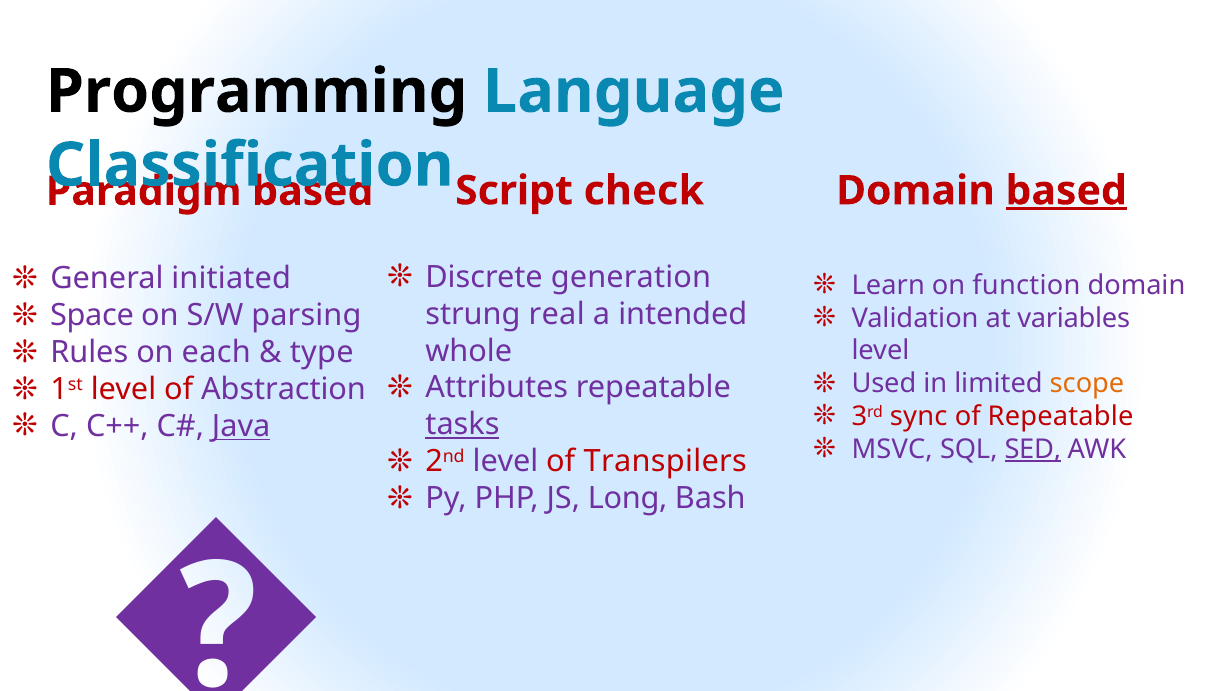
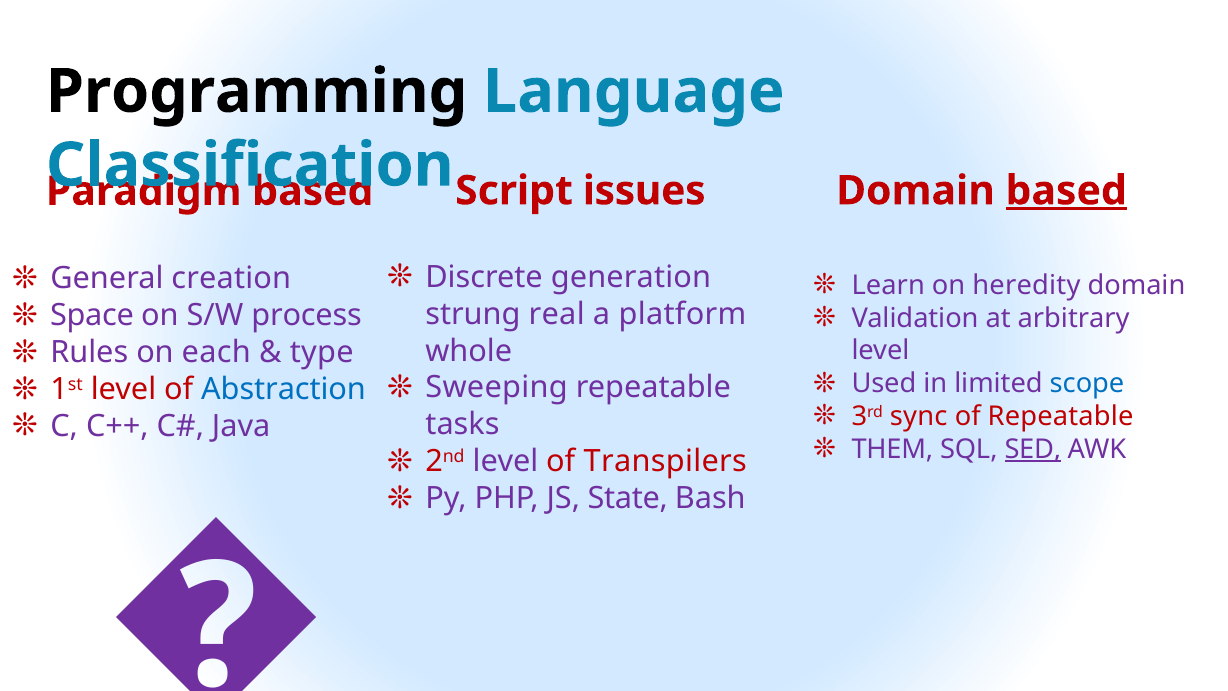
check: check -> issues (644, 191)
initiated: initiated -> creation (231, 279)
function: function -> heredity (1026, 285)
parsing: parsing -> process (307, 316)
intended: intended -> platform (683, 314)
variables: variables -> arbitrary (1074, 318)
scope colour: orange -> blue (1087, 383)
Attributes: Attributes -> Sweeping (497, 388)
Abstraction colour: purple -> blue (284, 389)
Java underline: present -> none (241, 426)
tasks underline: present -> none (462, 425)
MSVC: MSVC -> THEM (892, 449)
Long: Long -> State (628, 498)
